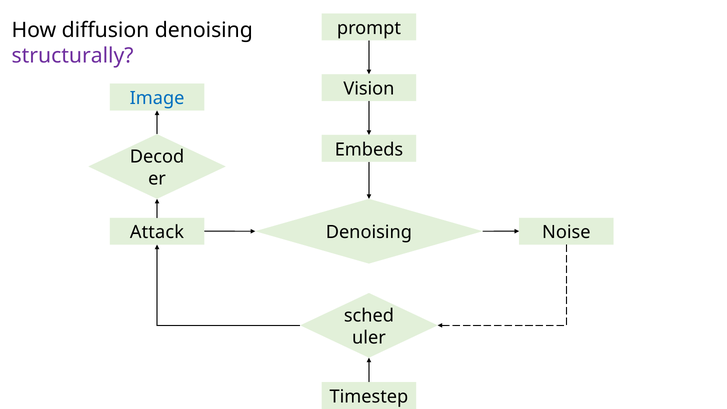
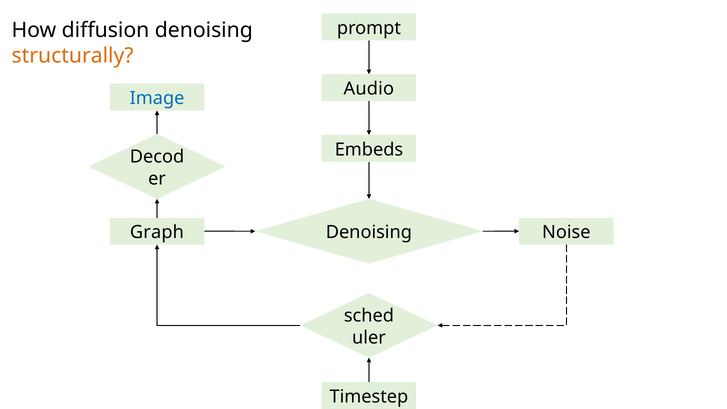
structurally colour: purple -> orange (73, 56)
Vision: Vision -> Audio (369, 89)
Attack: Attack -> Graph (157, 232)
